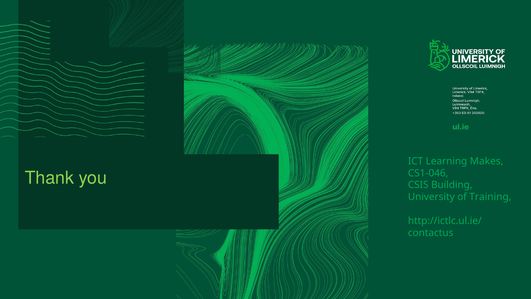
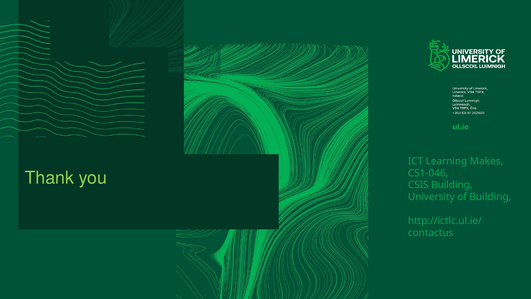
of Training: Training -> Building (490, 197)
